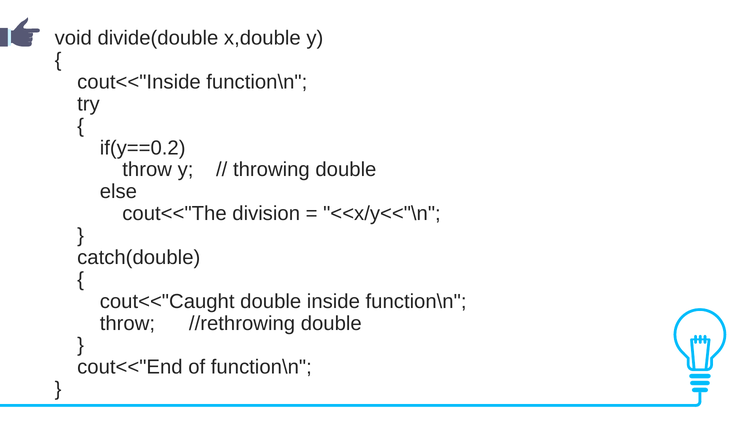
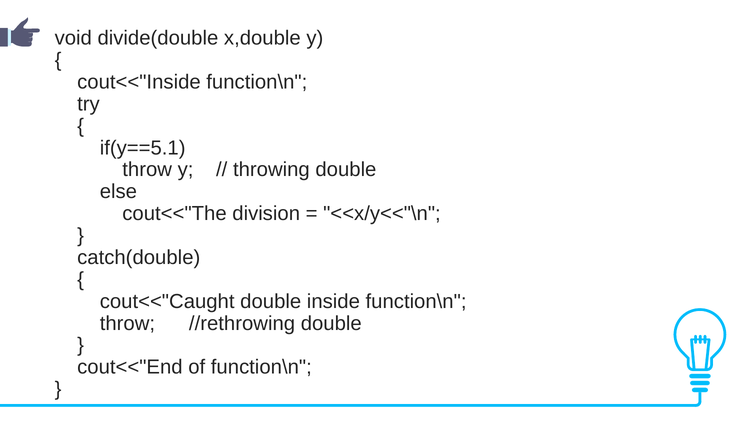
if(y==0.2: if(y==0.2 -> if(y==5.1 (143, 148)
